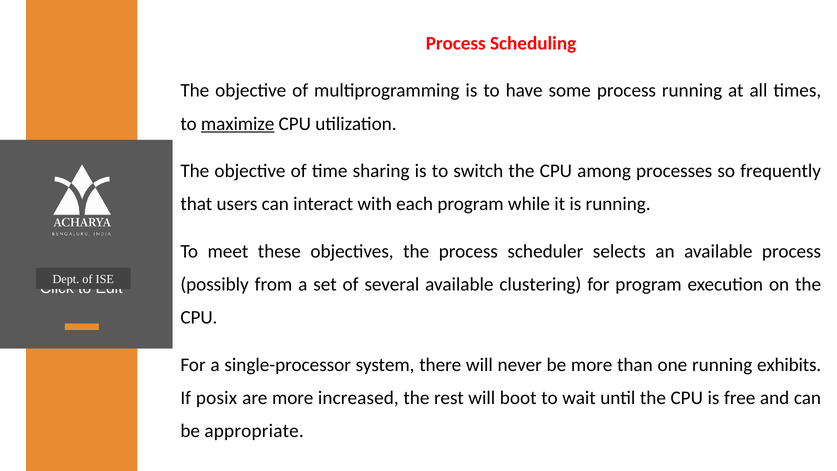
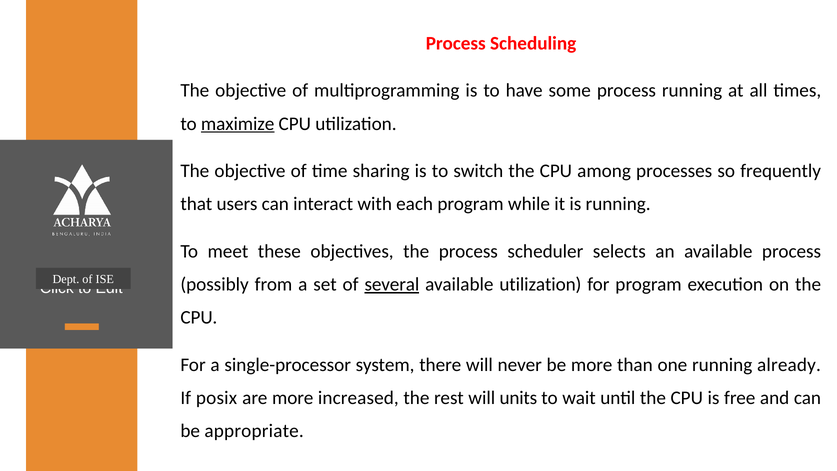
several underline: none -> present (392, 284)
available clustering: clustering -> utilization (540, 284)
exhibits: exhibits -> already (789, 365)
boot: boot -> units (518, 398)
